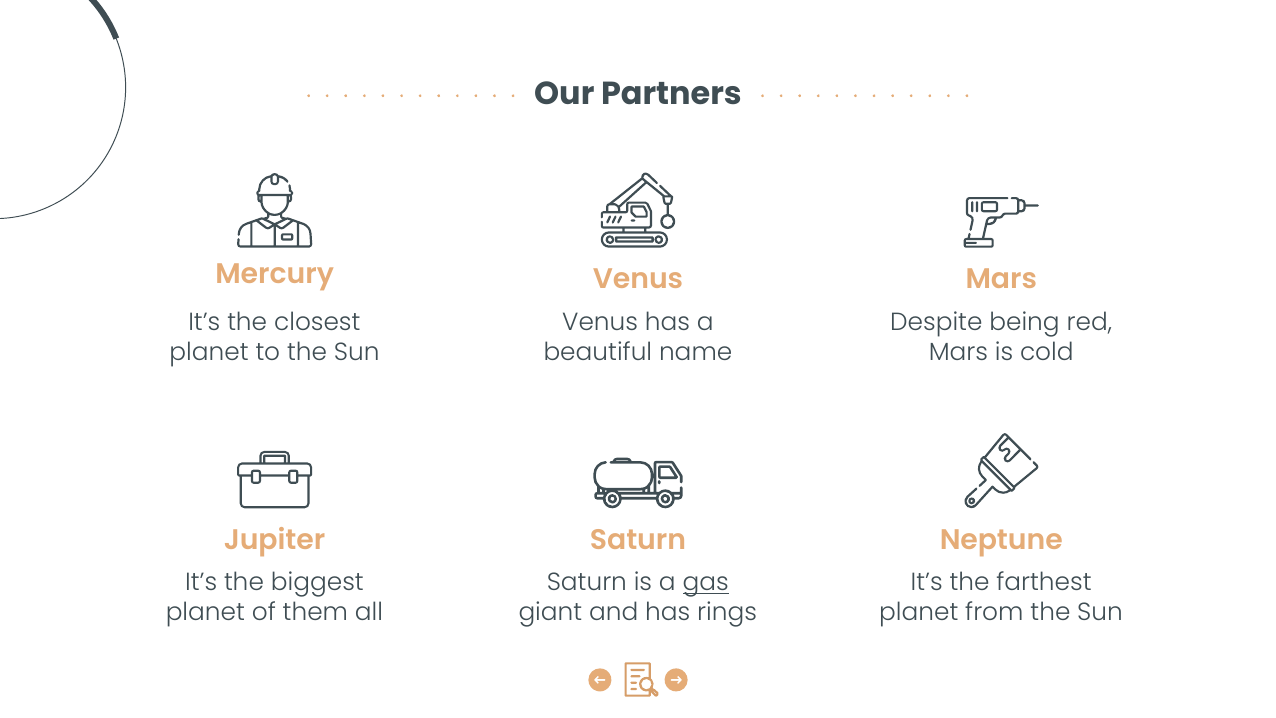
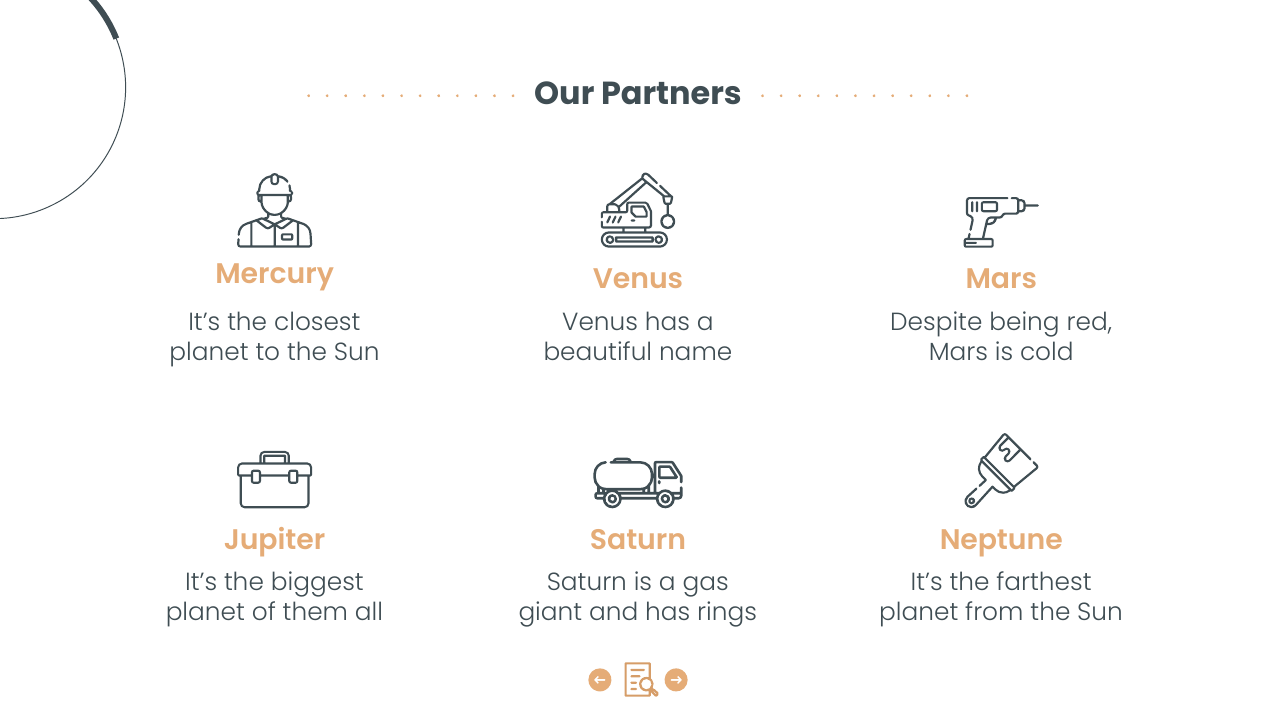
gas underline: present -> none (706, 583)
